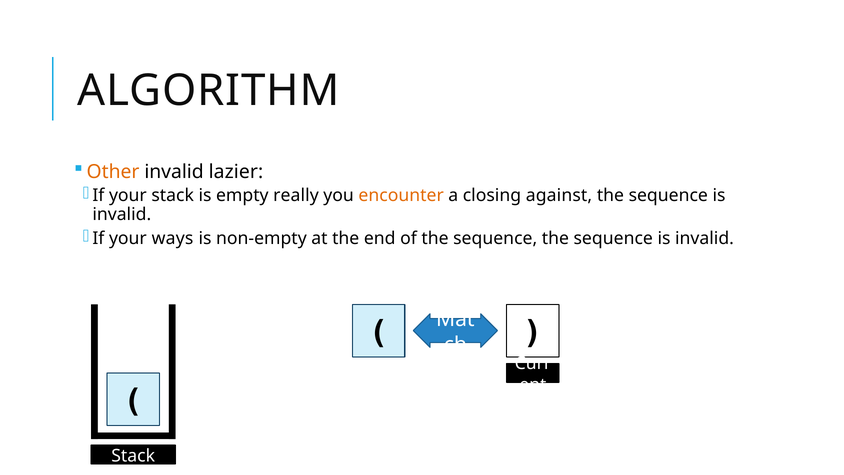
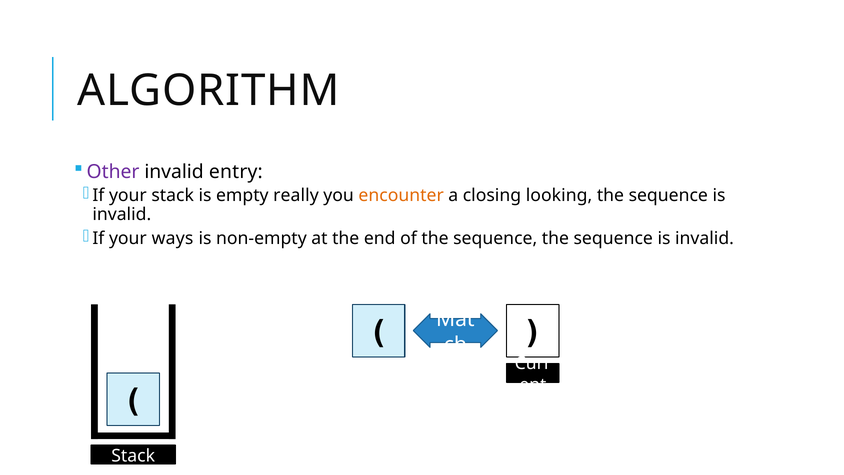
Other colour: orange -> purple (113, 172)
lazier: lazier -> entry (236, 172)
against: against -> looking (559, 195)
